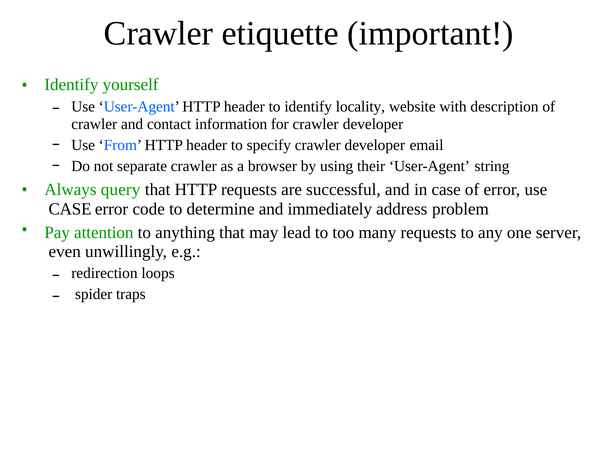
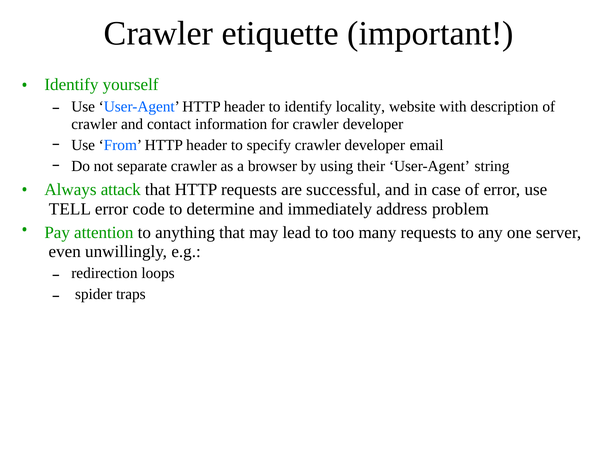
query: query -> attack (121, 189)
CASE: CASE -> TELL (70, 209)
